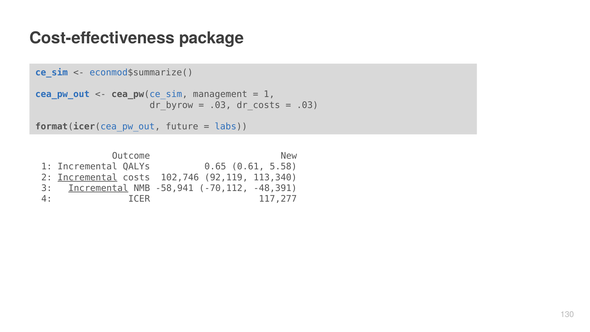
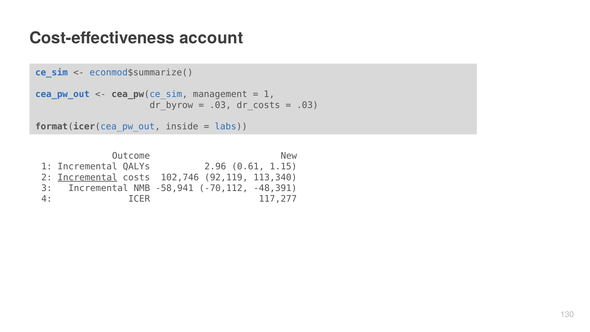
package: package -> account (211, 38)
future: future -> inside (182, 127)
0.65: 0.65 -> 2.96 (215, 166)
5.58: 5.58 -> 1.15 (283, 166)
Incremental underline: present -> none (98, 188)
